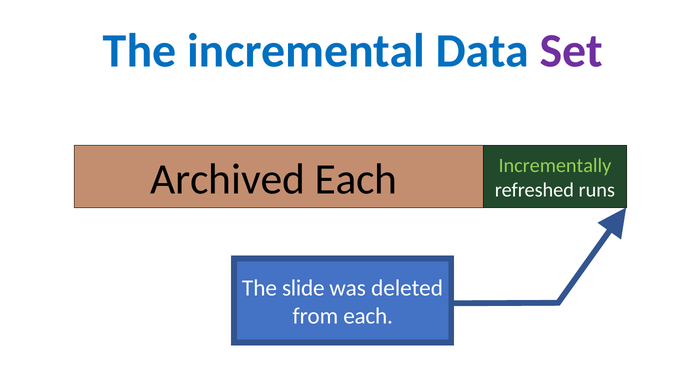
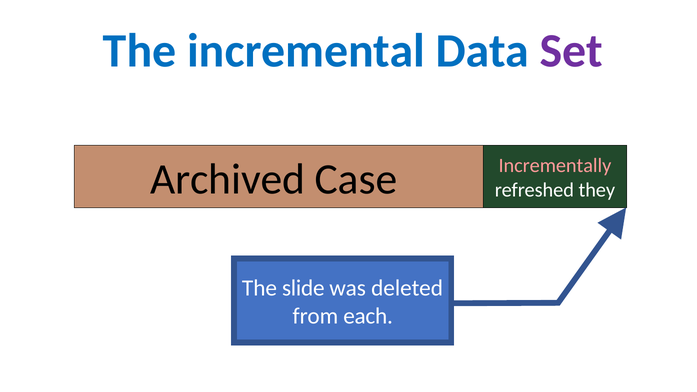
Incrementally colour: light green -> pink (555, 166)
Archived Each: Each -> Case (356, 180)
runs: runs -> they (597, 190)
